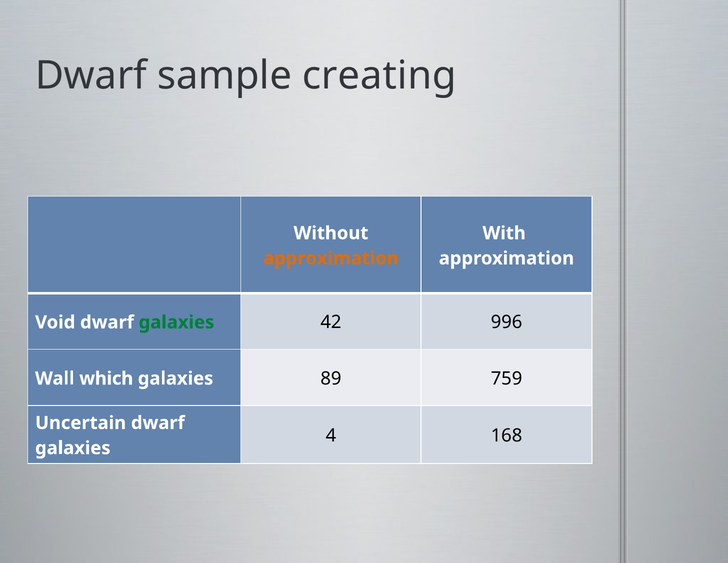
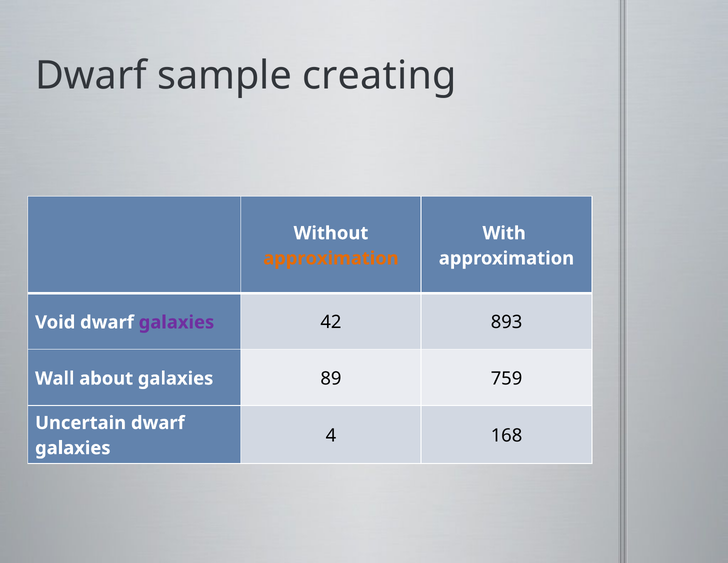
galaxies colour: green -> purple (176, 322)
996: 996 -> 893 (507, 322)
which: which -> about (106, 378)
